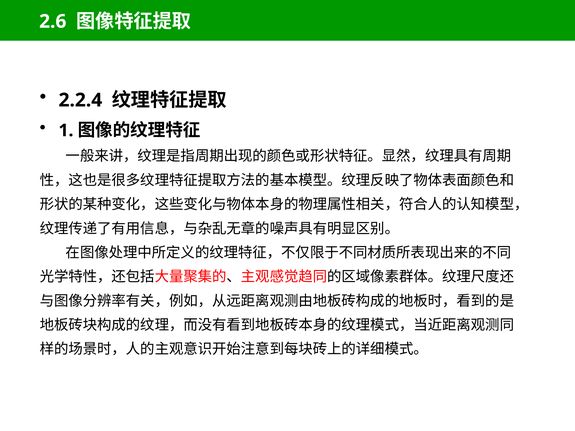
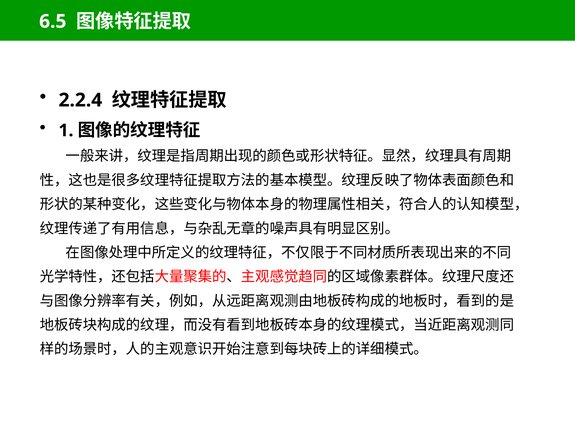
2.6: 2.6 -> 6.5 (53, 21)
